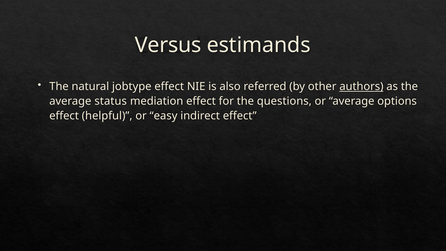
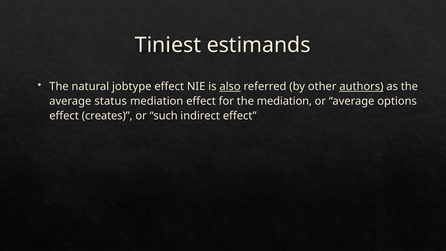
Versus: Versus -> Tiniest (168, 45)
also underline: none -> present (230, 86)
the questions: questions -> mediation (284, 101)
helpful: helpful -> creates (107, 116)
easy: easy -> such (164, 116)
